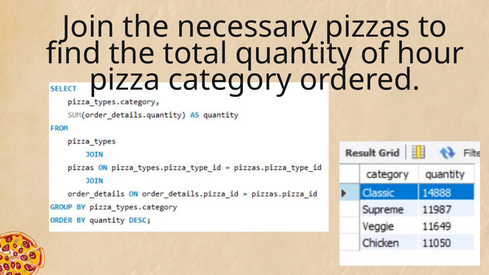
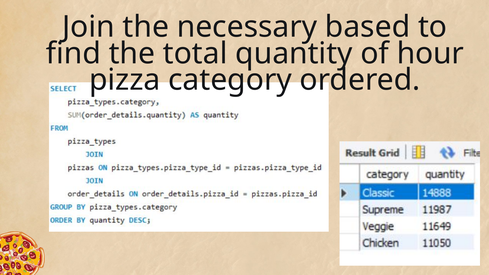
pizzas: pizzas -> based (368, 27)
